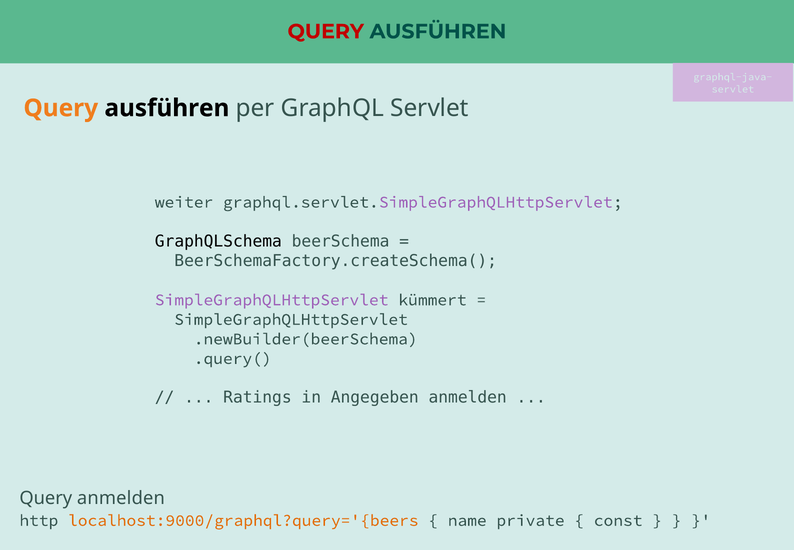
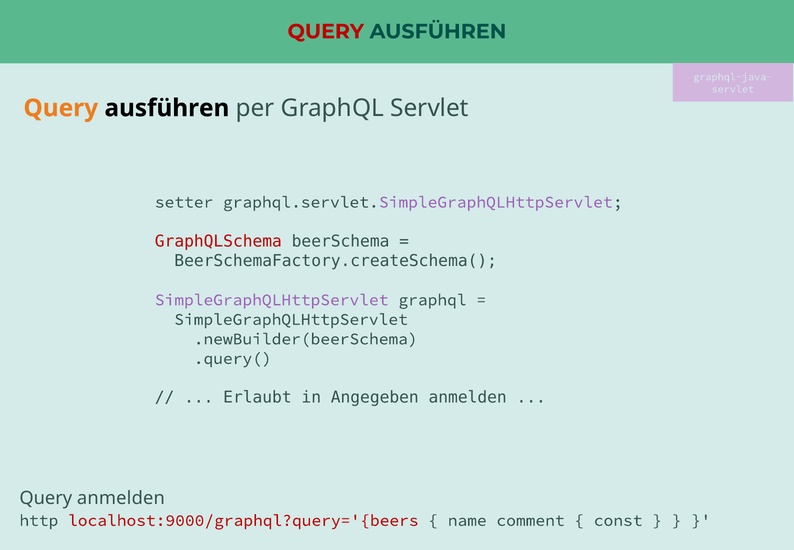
weiter: weiter -> setter (184, 202)
GraphQLSchema colour: black -> red (218, 241)
SimpleGraphQLHttpServlet kümmert: kümmert -> graphql (433, 300)
Ratings: Ratings -> Erlaubt (257, 397)
localhost:9000/graphql?query='{beers colour: orange -> red (243, 520)
private: private -> comment (531, 520)
